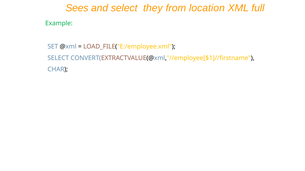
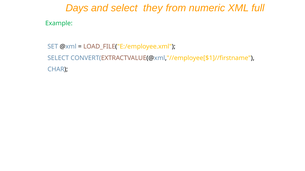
Sees: Sees -> Days (77, 8)
location: location -> numeric (207, 8)
